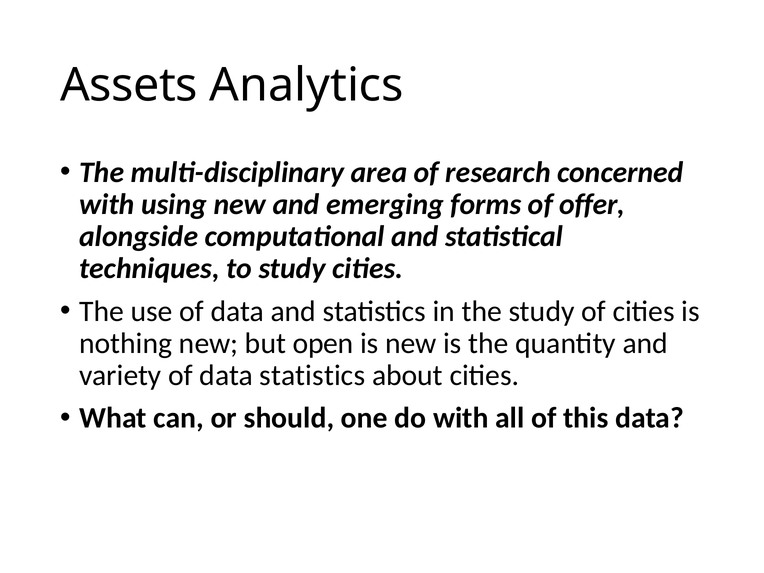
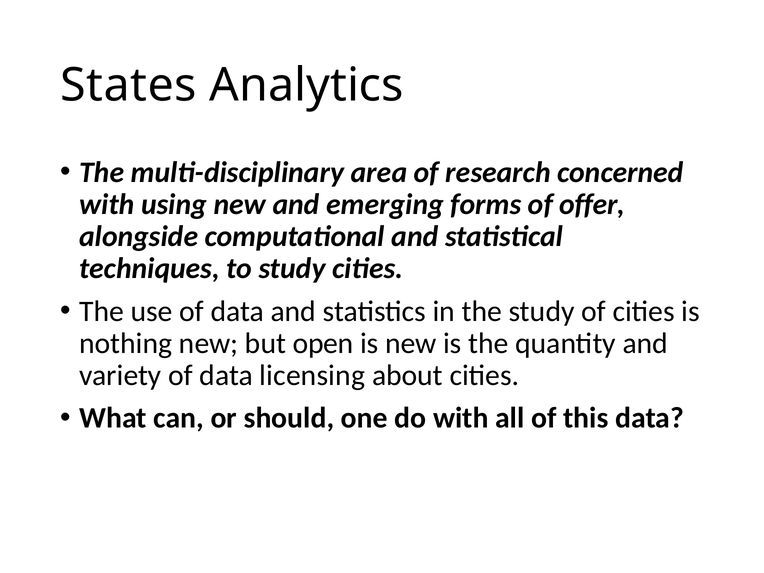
Assets: Assets -> States (129, 86)
data statistics: statistics -> licensing (312, 375)
